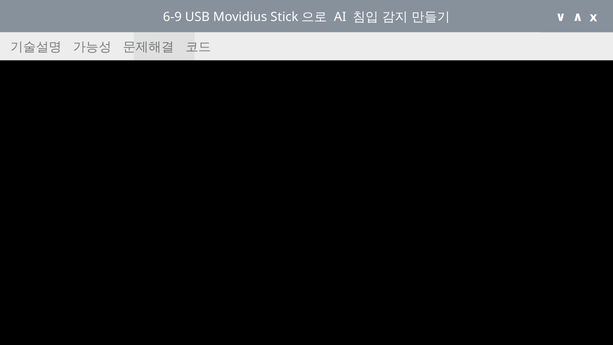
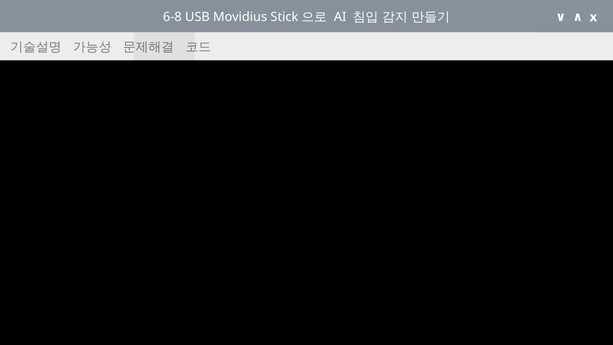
6-9: 6-9 -> 6-8 (172, 17)
